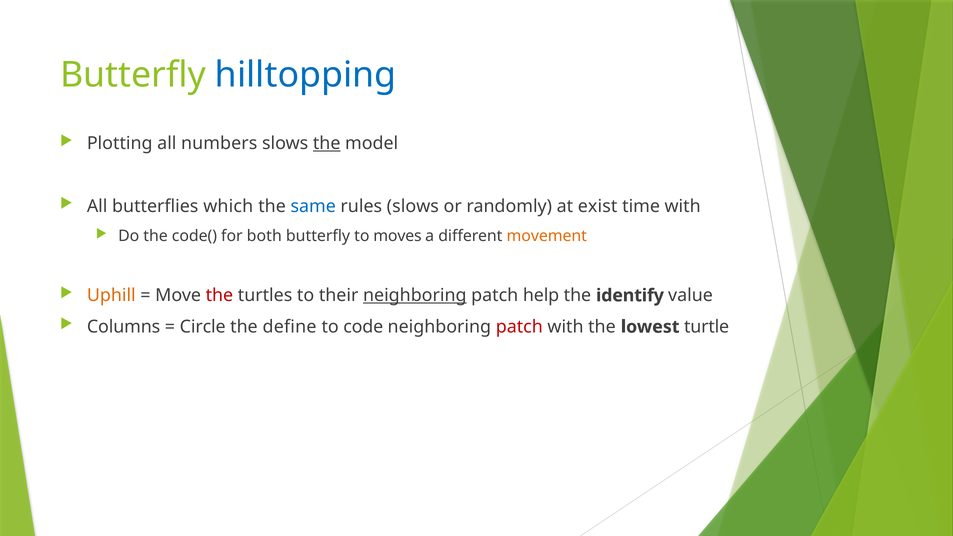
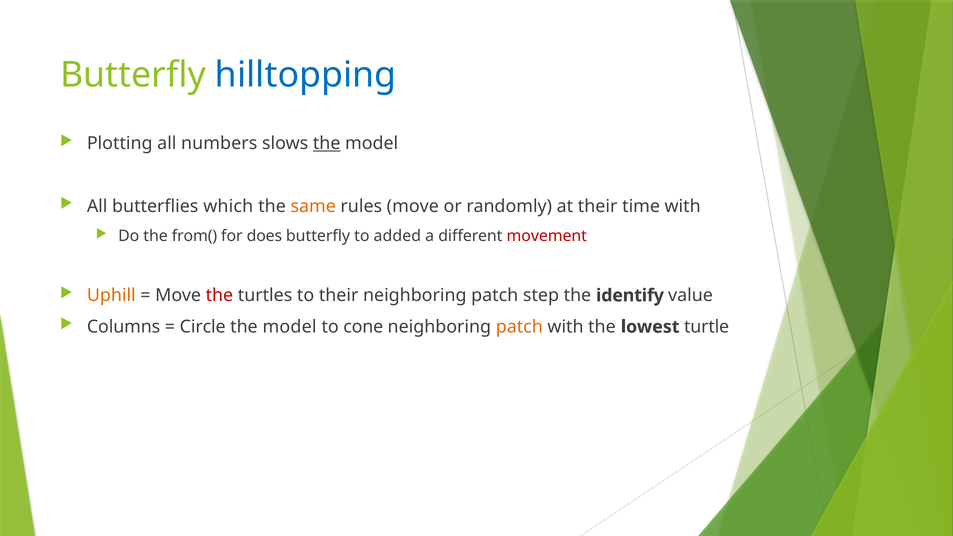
same colour: blue -> orange (313, 206)
rules slows: slows -> move (413, 206)
at exist: exist -> their (598, 206)
code(: code( -> from( (194, 236)
both: both -> does (264, 236)
moves: moves -> added (397, 236)
movement colour: orange -> red (547, 236)
neighboring underline: present -> none (415, 296)
help: help -> step (541, 296)
define: define -> model (290, 327)
code: code -> cone (363, 327)
patch colour: red -> orange (519, 327)
